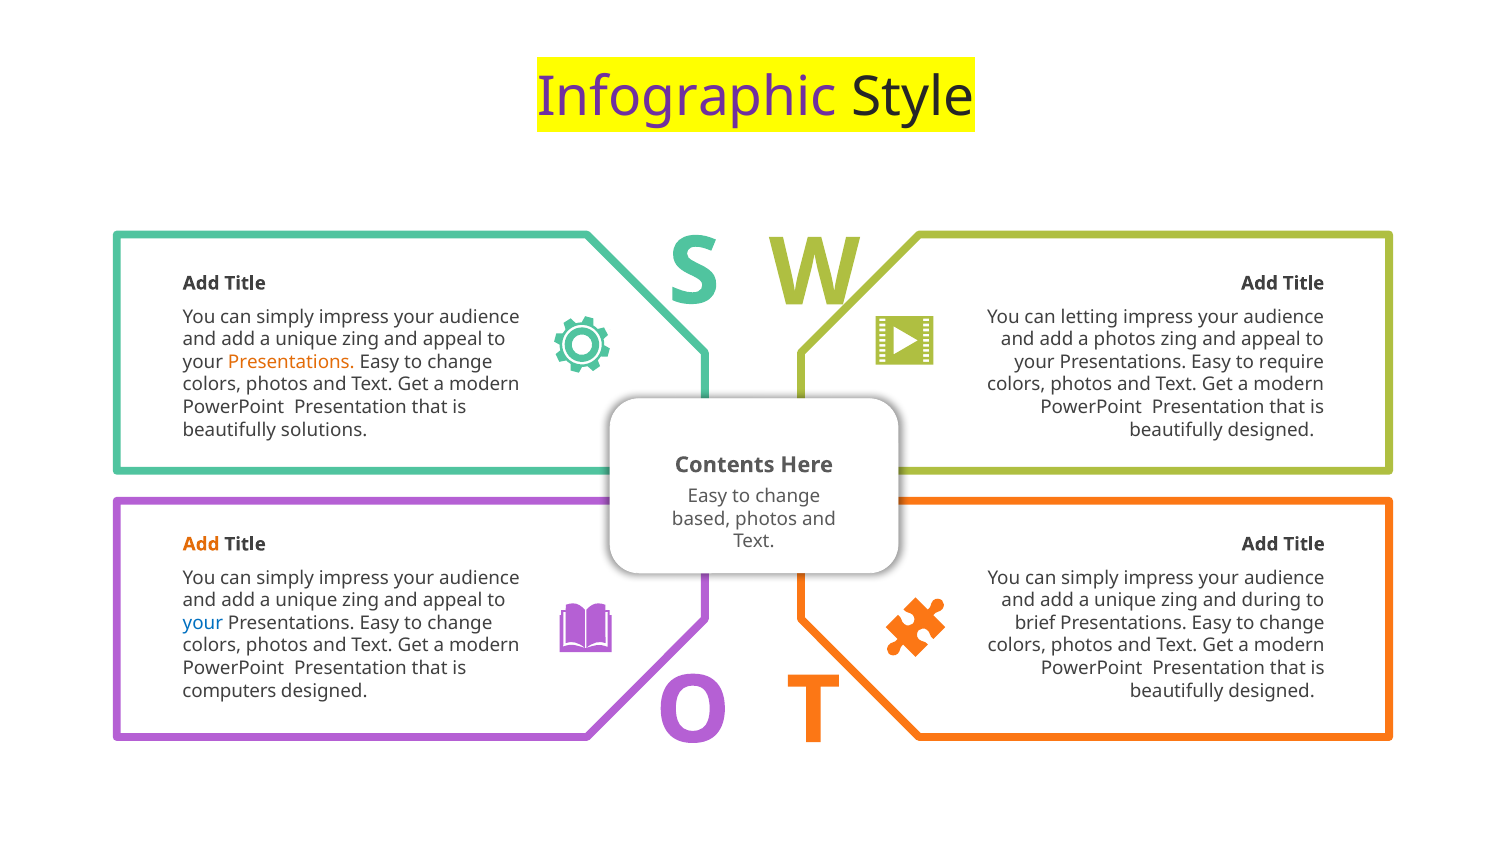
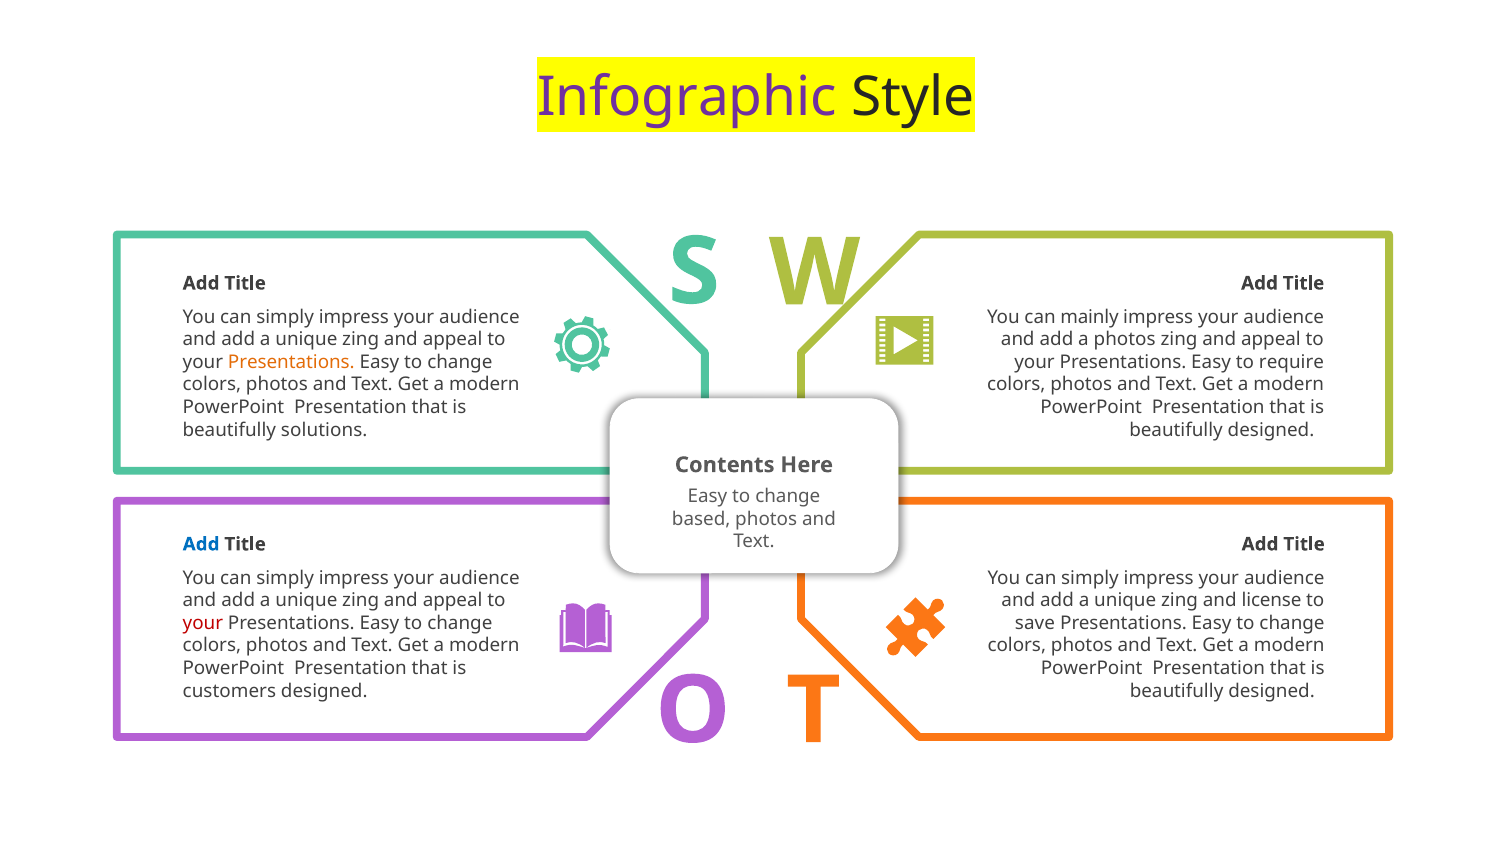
letting: letting -> mainly (1090, 317)
Add colour: orange -> blue (201, 544)
during: during -> license (1272, 600)
your colour: blue -> red (203, 623)
brief: brief -> save (1035, 623)
computers: computers -> customers (229, 691)
